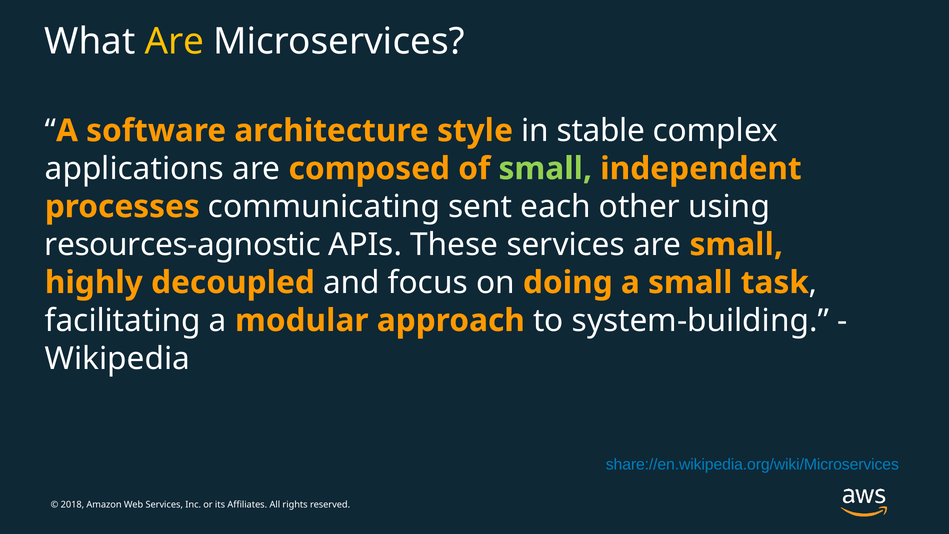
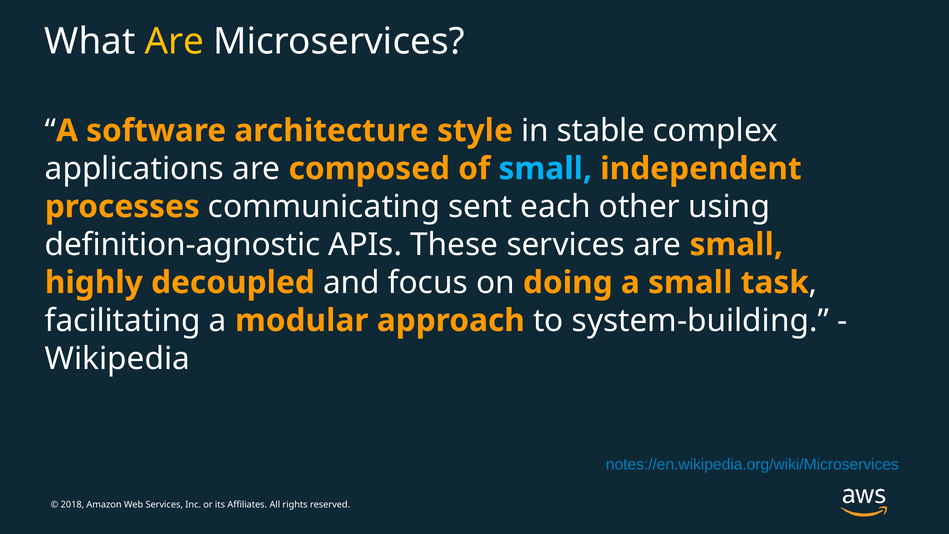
small colour: light green -> light blue (545, 169)
resources-agnostic: resources-agnostic -> definition-agnostic (183, 245)
share://en.wikipedia.org/wiki/Microservices: share://en.wikipedia.org/wiki/Microservices -> notes://en.wikipedia.org/wiki/Microservices (752, 464)
